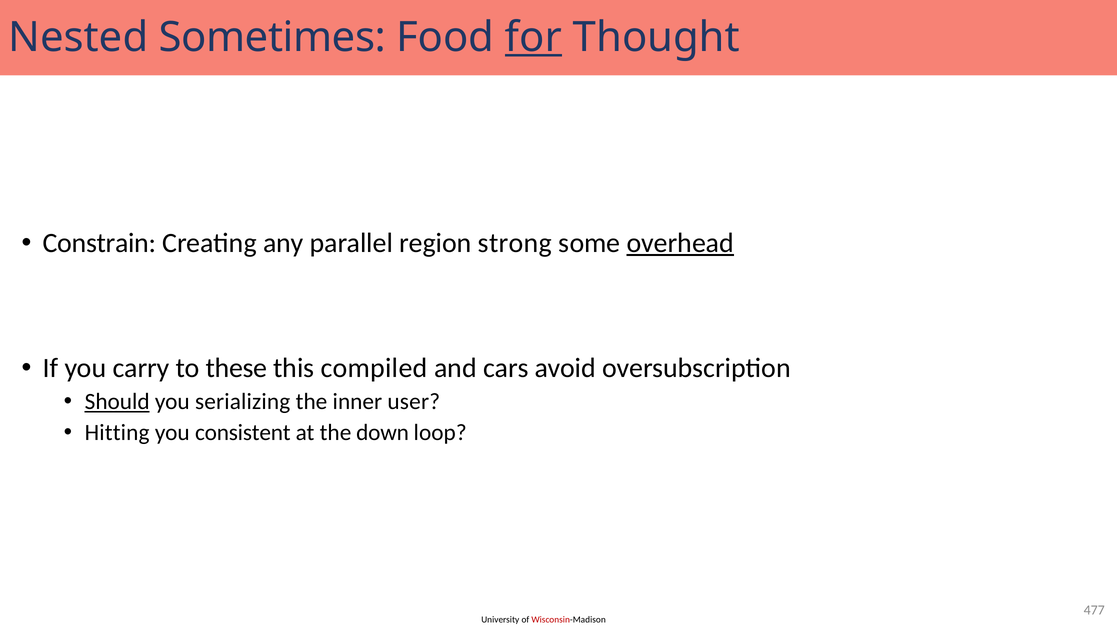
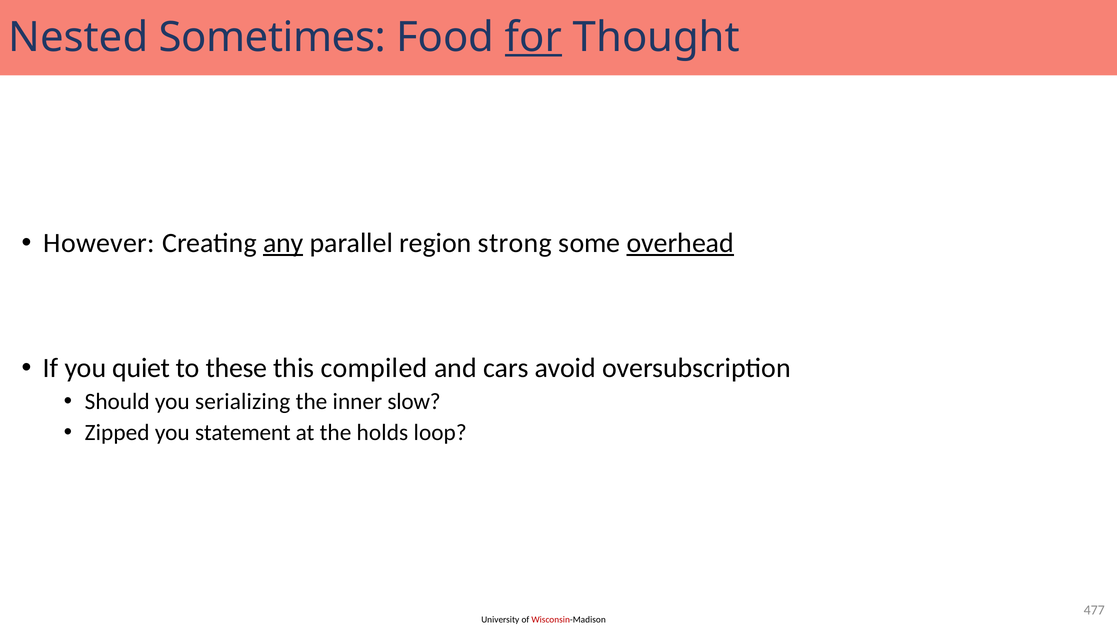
Constrain: Constrain -> However (99, 243)
any underline: none -> present (283, 243)
carry: carry -> quiet (141, 368)
Should underline: present -> none (117, 402)
user: user -> slow (414, 402)
Hitting: Hitting -> Zipped (117, 433)
consistent: consistent -> statement (243, 433)
down: down -> holds (382, 433)
